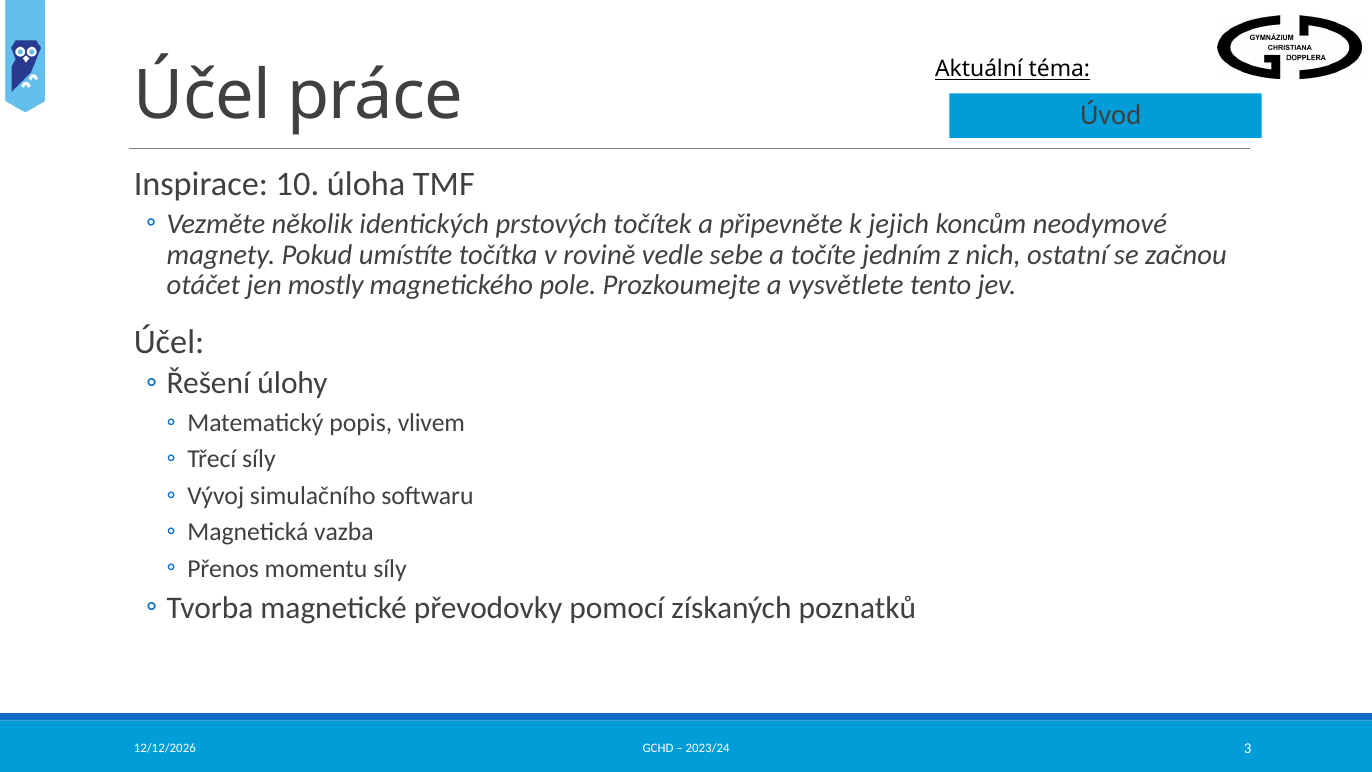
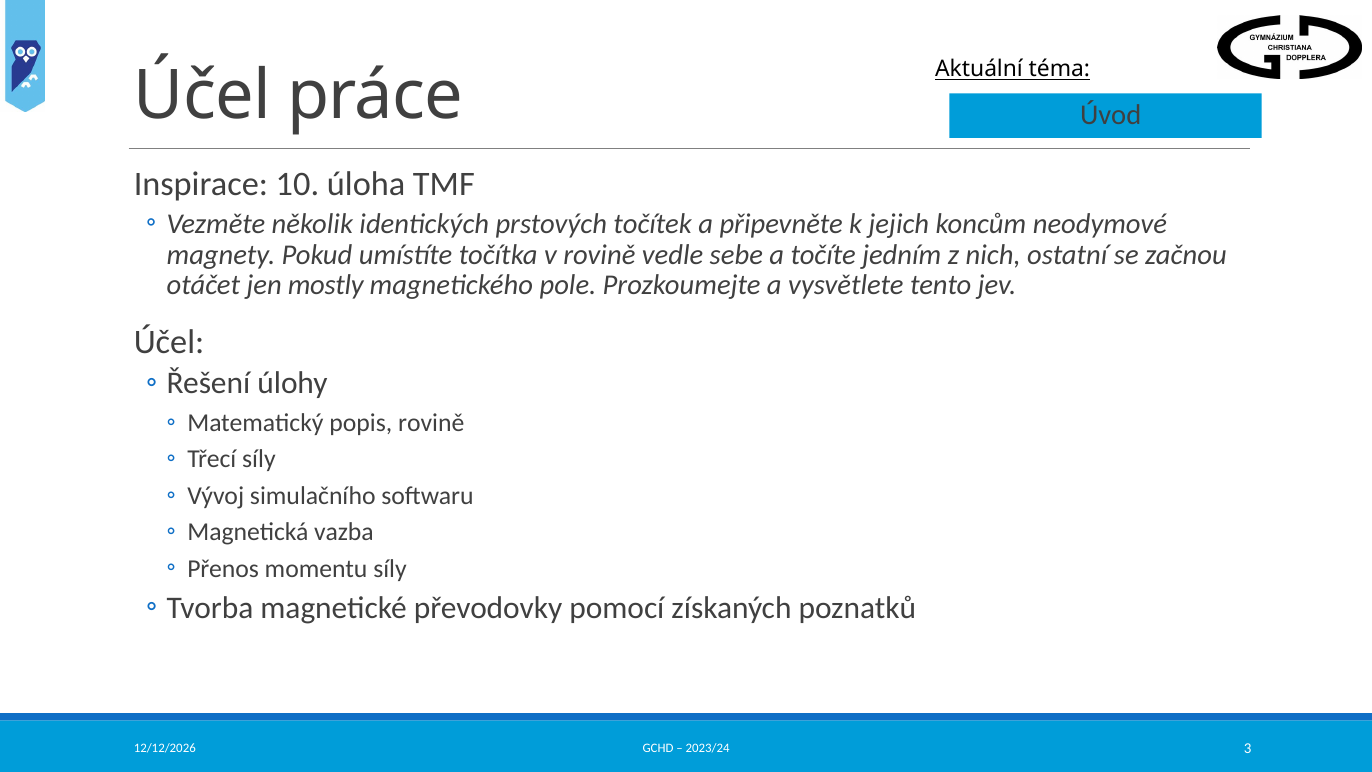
popis vlivem: vlivem -> rovině (431, 423)
